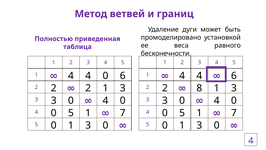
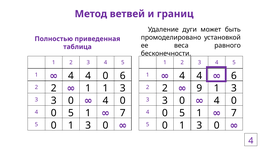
2: 2 -> 1 (88, 88)
8: 8 -> 9 (199, 88)
